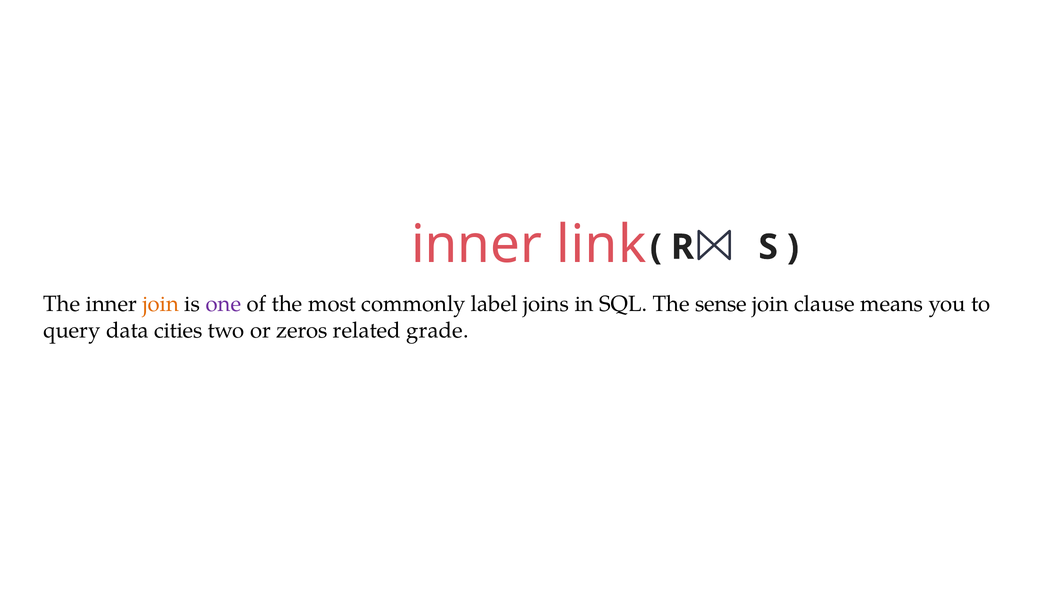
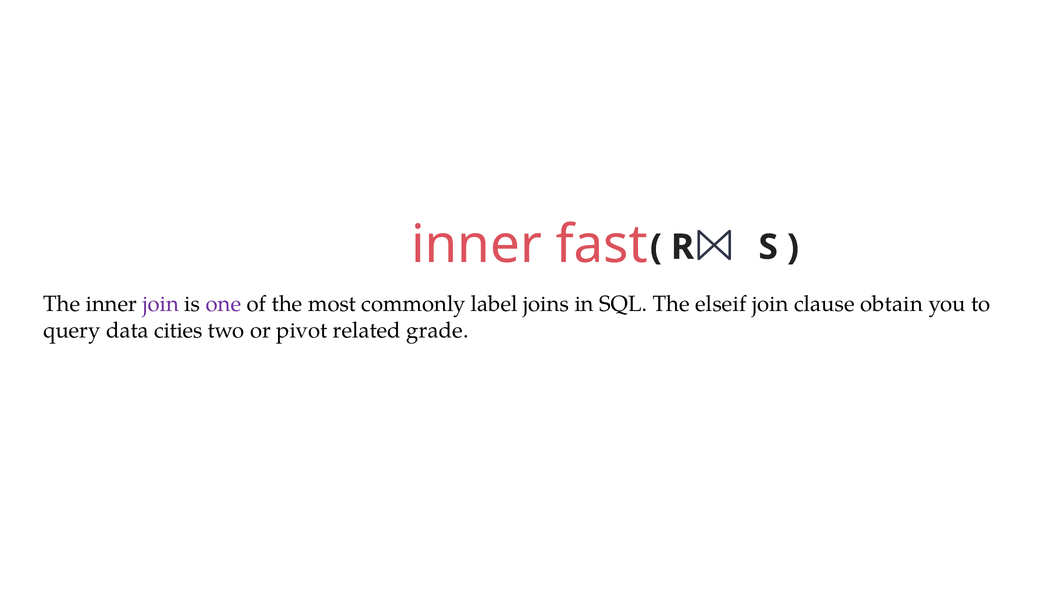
link: link -> fast (602, 245)
join colour: orange -> purple (161, 304)
sense: sense -> elseif (721, 304)
means: means -> obtain (891, 304)
zeros: zeros -> pivot (302, 330)
